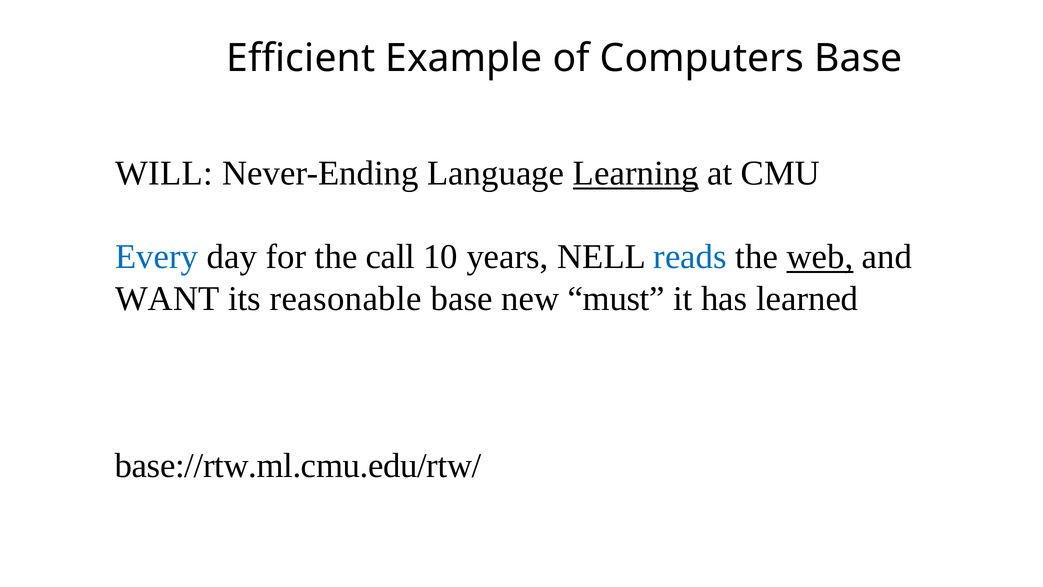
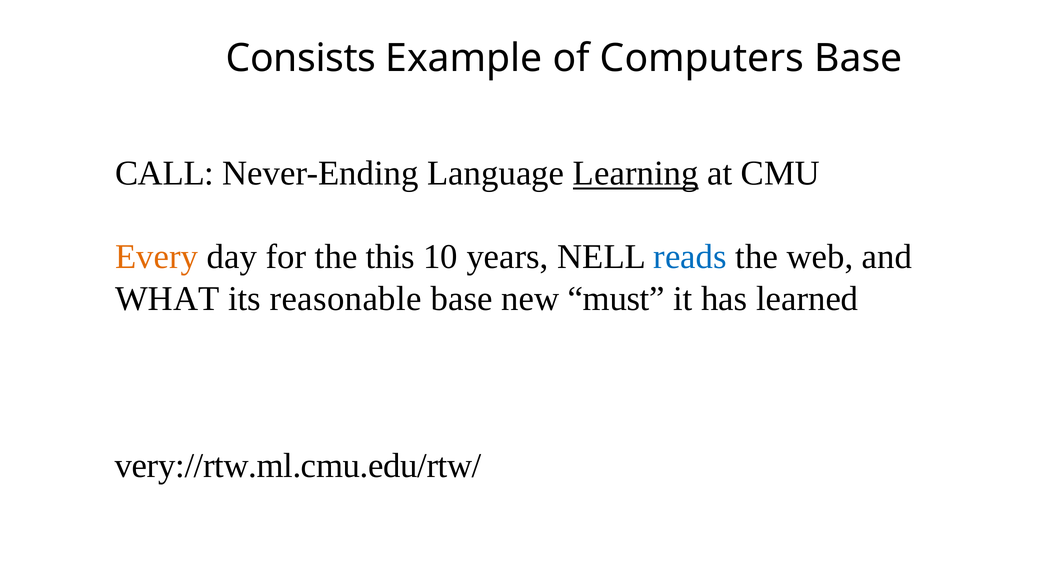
Efficient: Efficient -> Consists (301, 59)
WILL: WILL -> CALL (165, 173)
Every colour: blue -> orange (157, 257)
call: call -> this (390, 257)
web underline: present -> none (820, 257)
WANT: WANT -> WHAT (167, 298)
base://rtw.ml.cmu.edu/rtw/: base://rtw.ml.cmu.edu/rtw/ -> very://rtw.ml.cmu.edu/rtw/ (298, 465)
